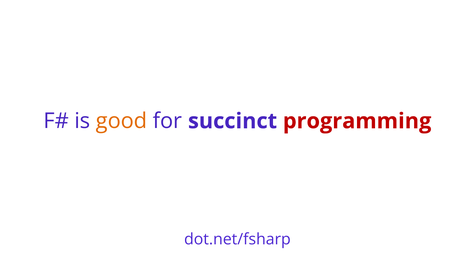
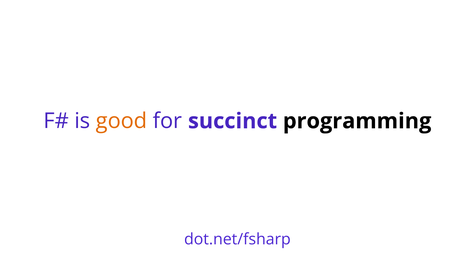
programming colour: red -> black (357, 121)
